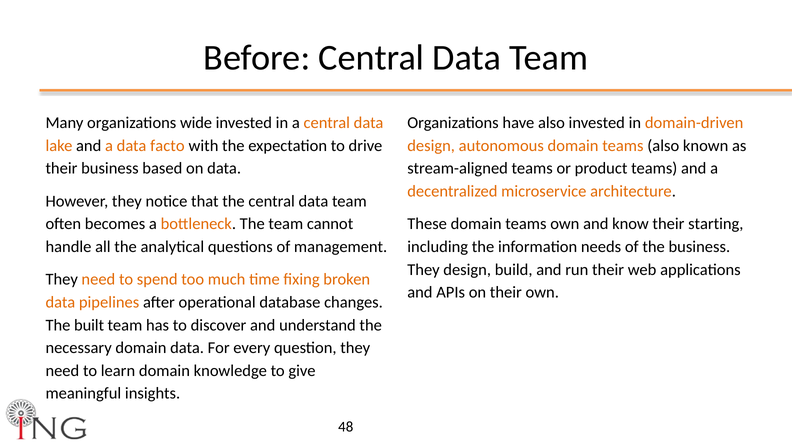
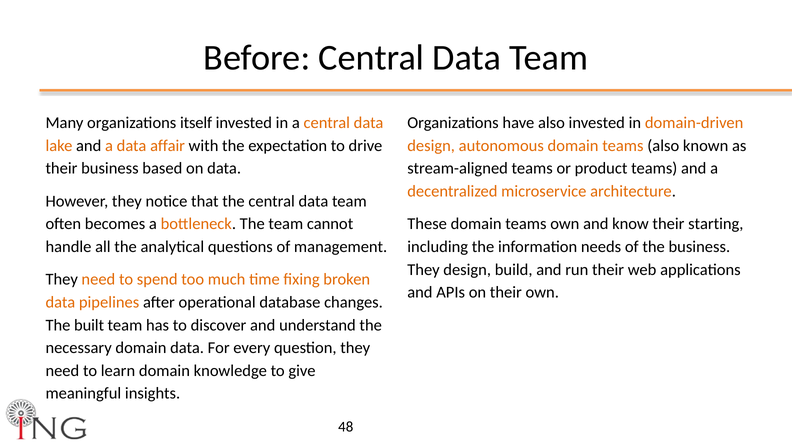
wide: wide -> itself (196, 123)
facto: facto -> affair (168, 145)
